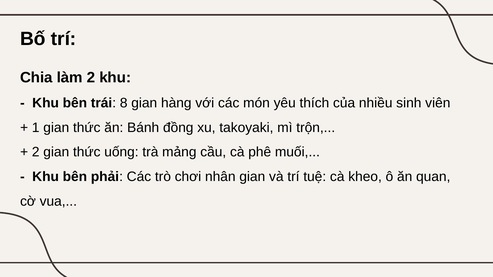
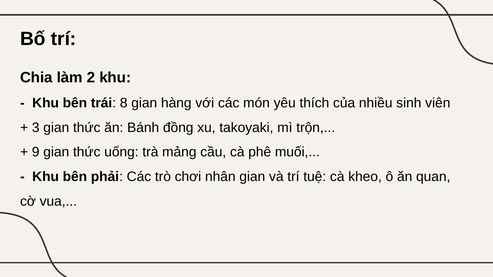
1: 1 -> 3 (36, 128)
2: 2 -> 9 (36, 152)
